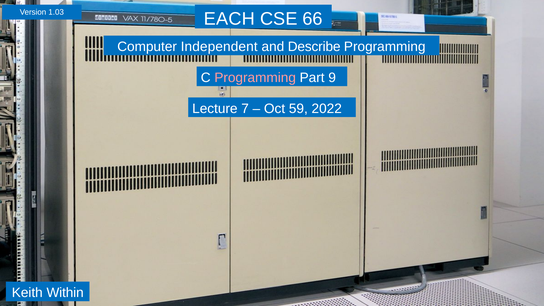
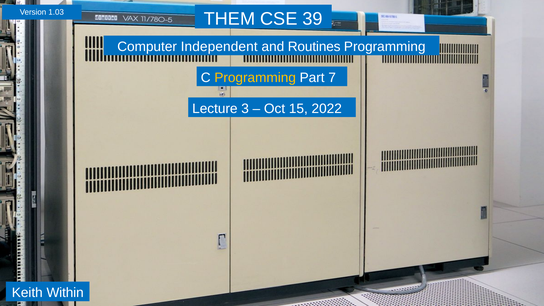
EACH: EACH -> THEM (229, 19)
66: 66 -> 39 (313, 19)
Describe: Describe -> Routines (314, 47)
Programming colour: pink -> yellow (255, 78)
9: 9 -> 7 (332, 78)
7: 7 -> 3 (245, 109)
59: 59 -> 15 (298, 109)
